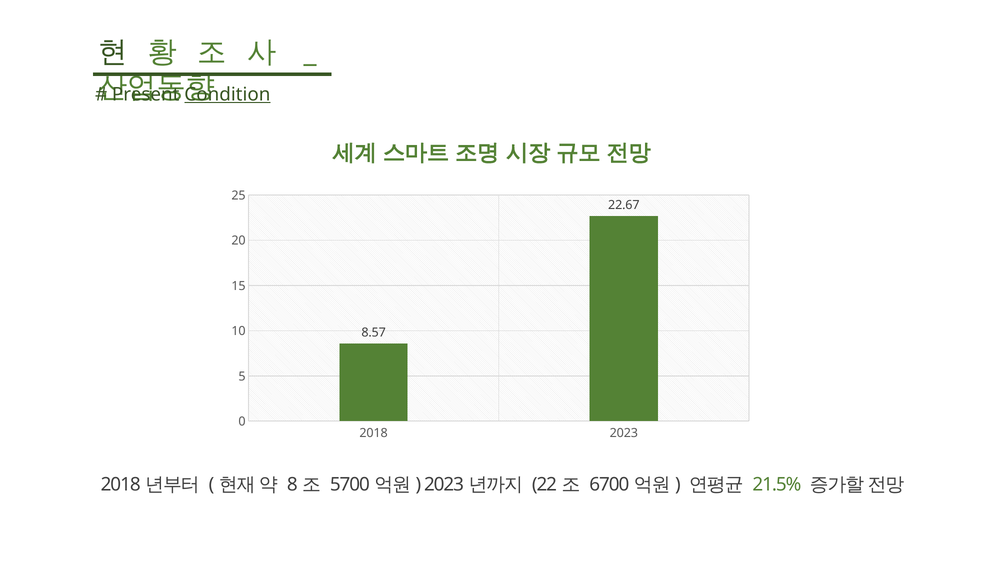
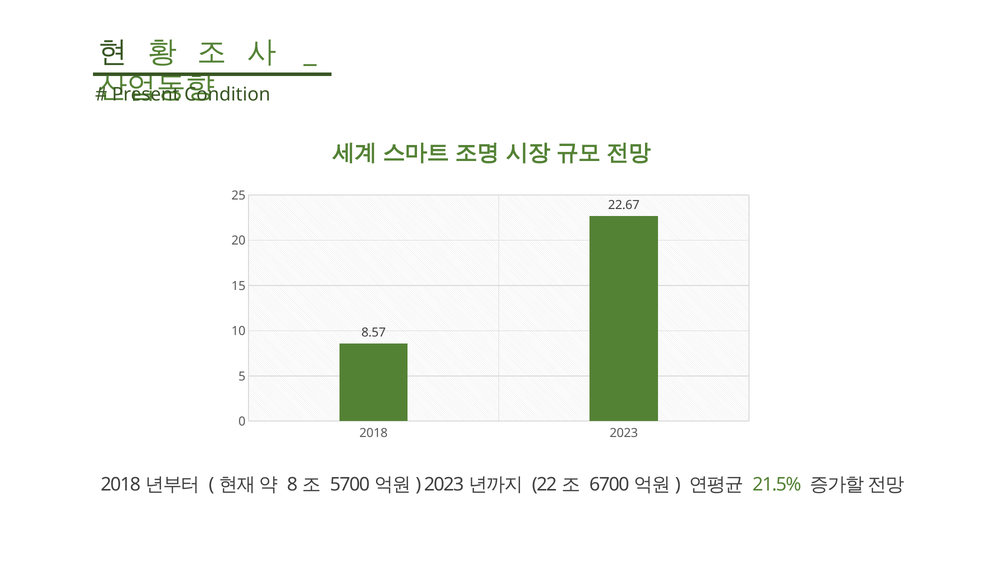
Condition underline: present -> none (227, 94)
